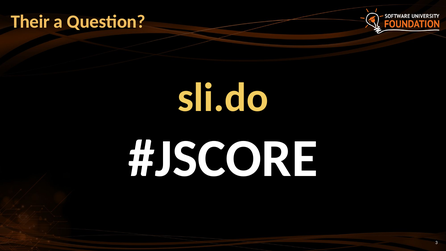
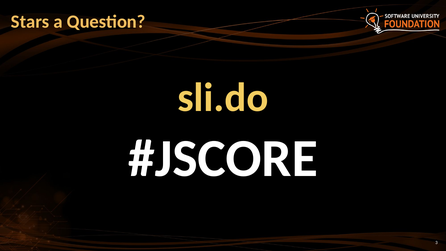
Their: Their -> Stars (30, 22)
